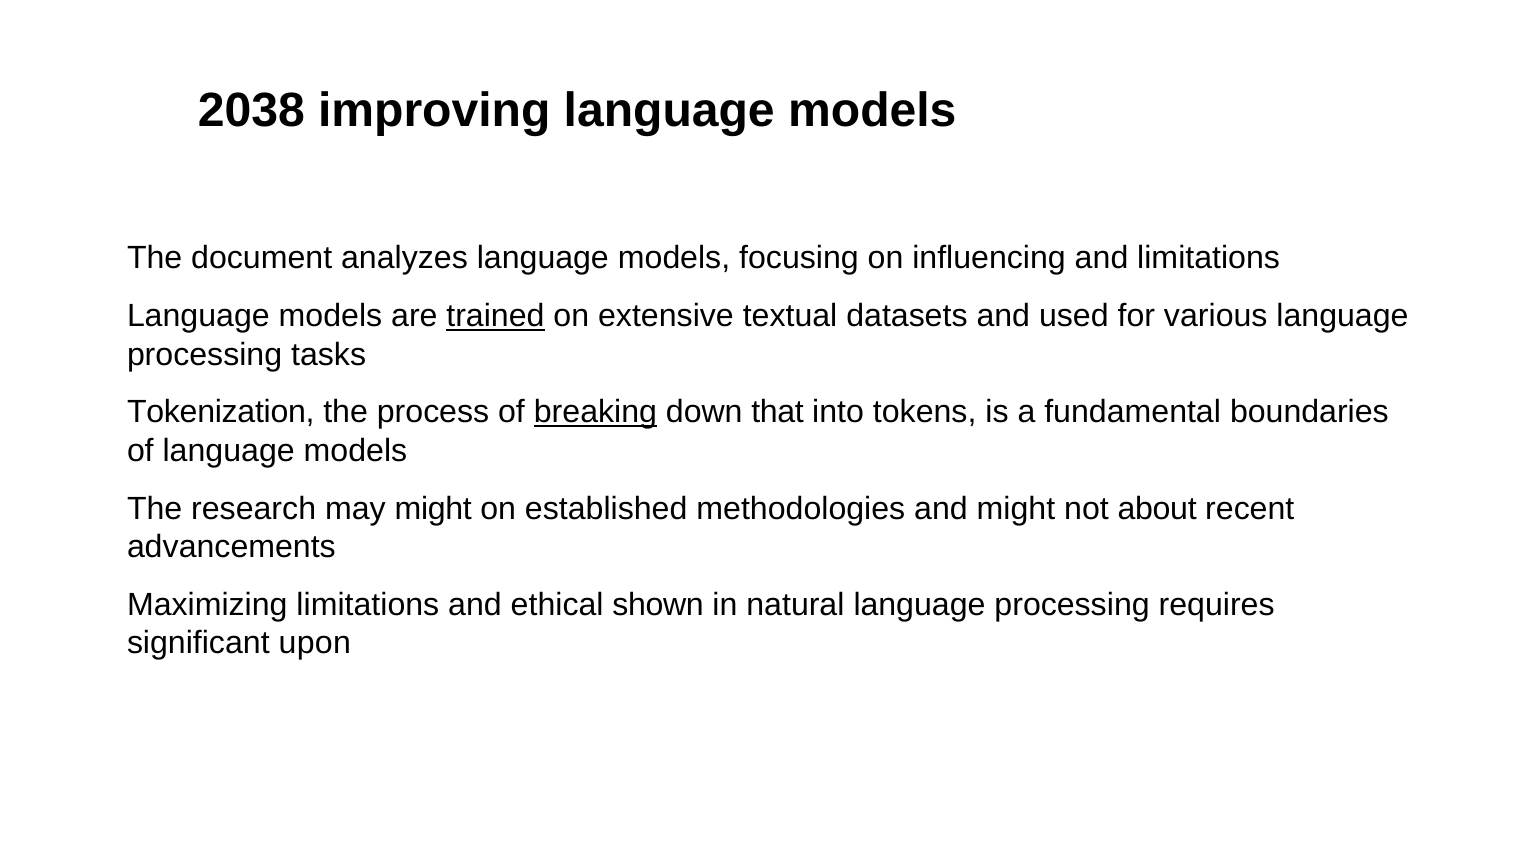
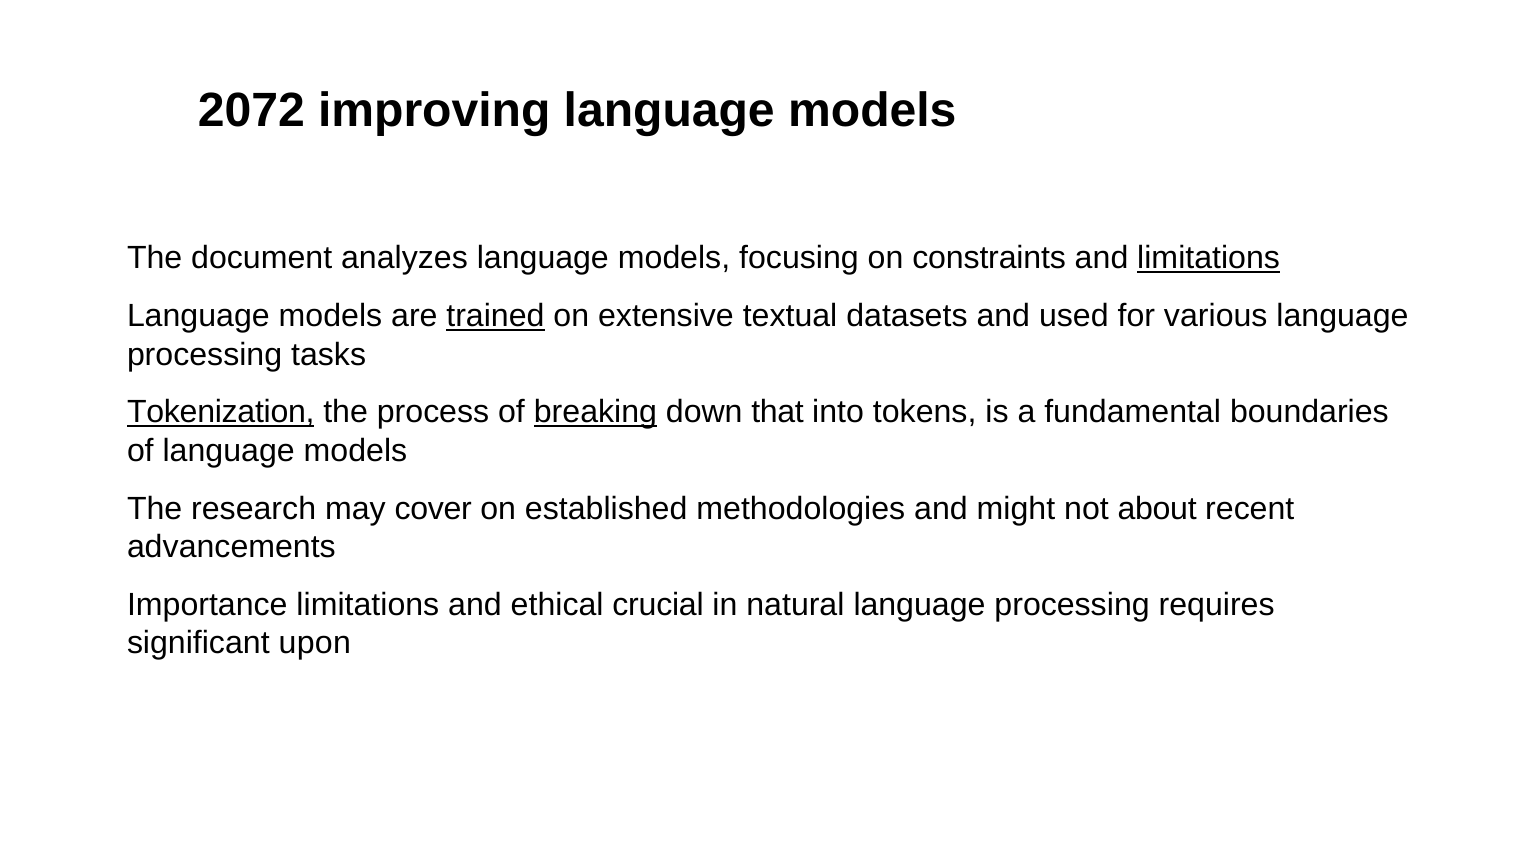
2038: 2038 -> 2072 (251, 110)
influencing: influencing -> constraints (989, 258)
limitations underline: none -> present (1209, 258)
Tokenization underline: none -> present (221, 412)
may might: might -> cover (433, 509)
Maximizing: Maximizing -> Importance (207, 605)
shown: shown -> crucial (658, 605)
